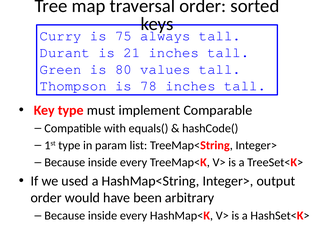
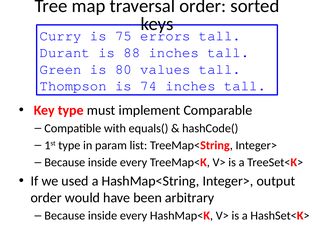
always: always -> errors (165, 36)
21: 21 -> 88 (132, 53)
78: 78 -> 74 (149, 86)
